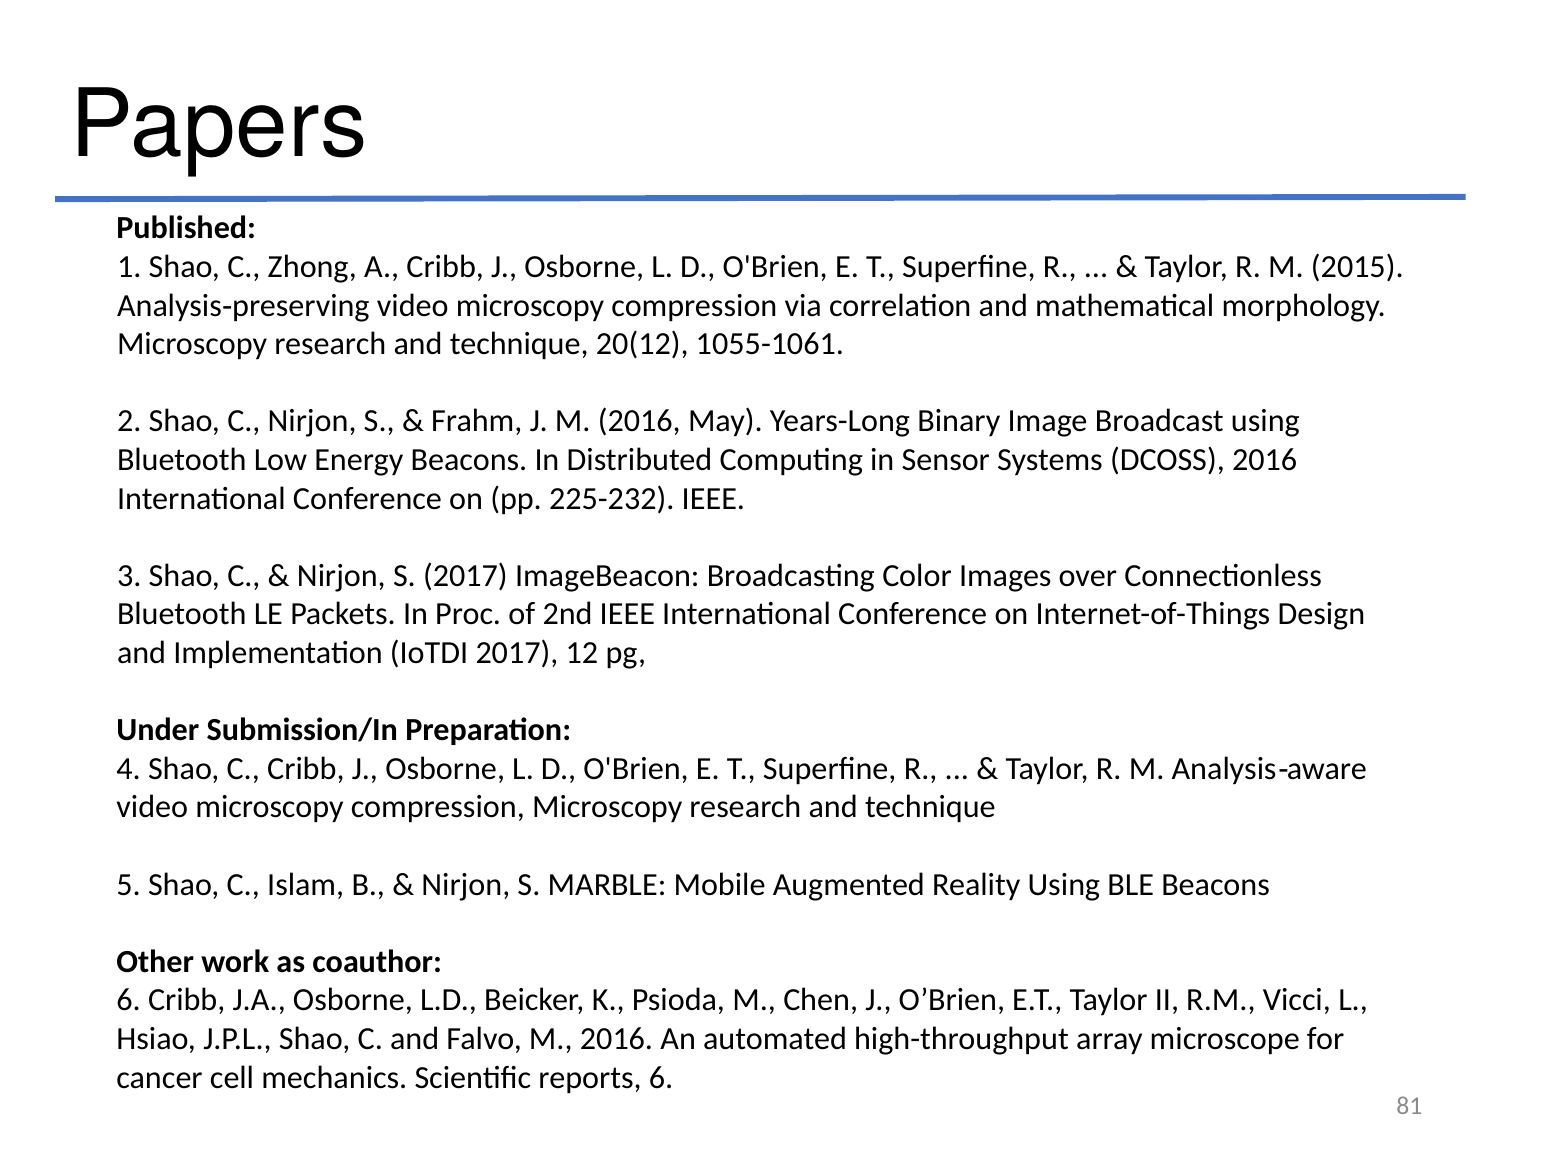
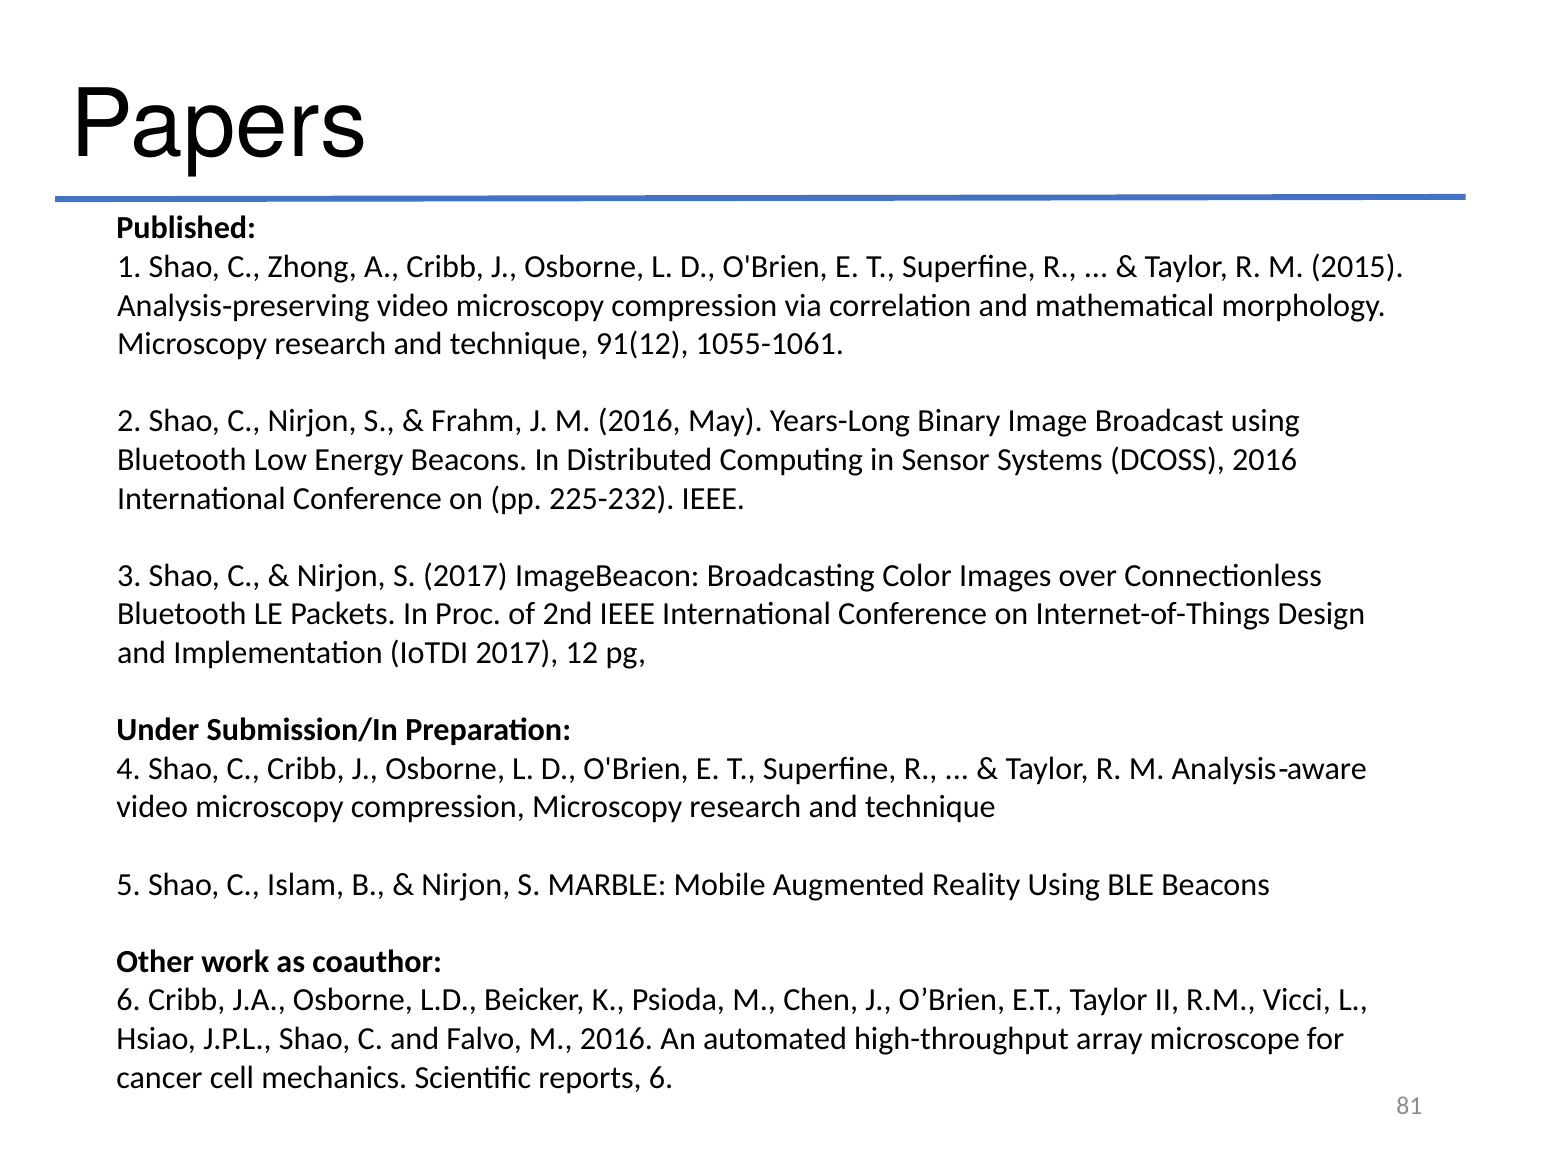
20(12: 20(12 -> 91(12 (642, 344)
